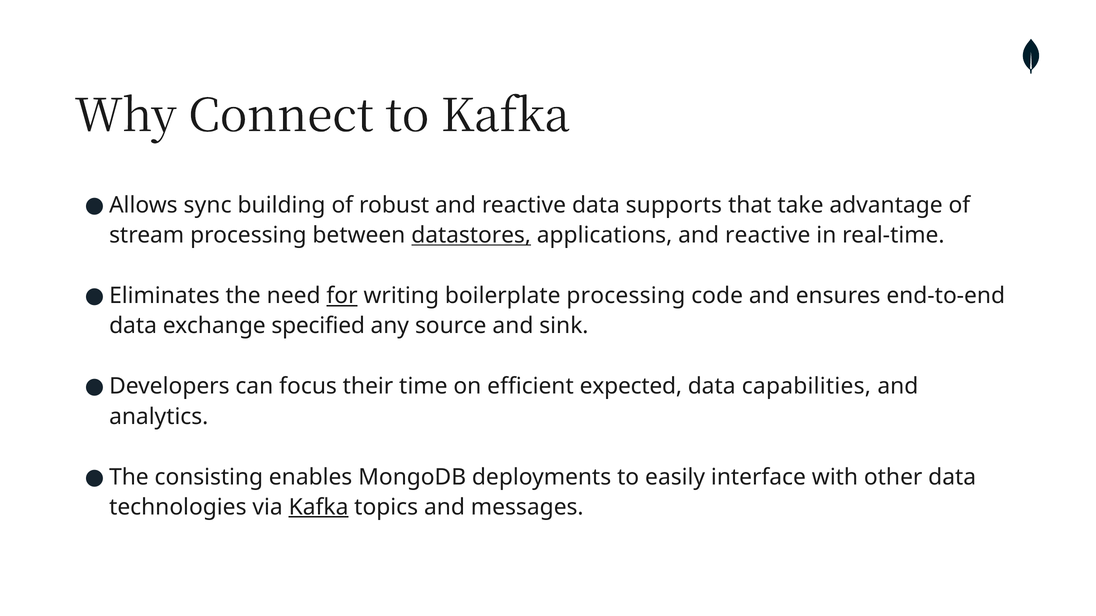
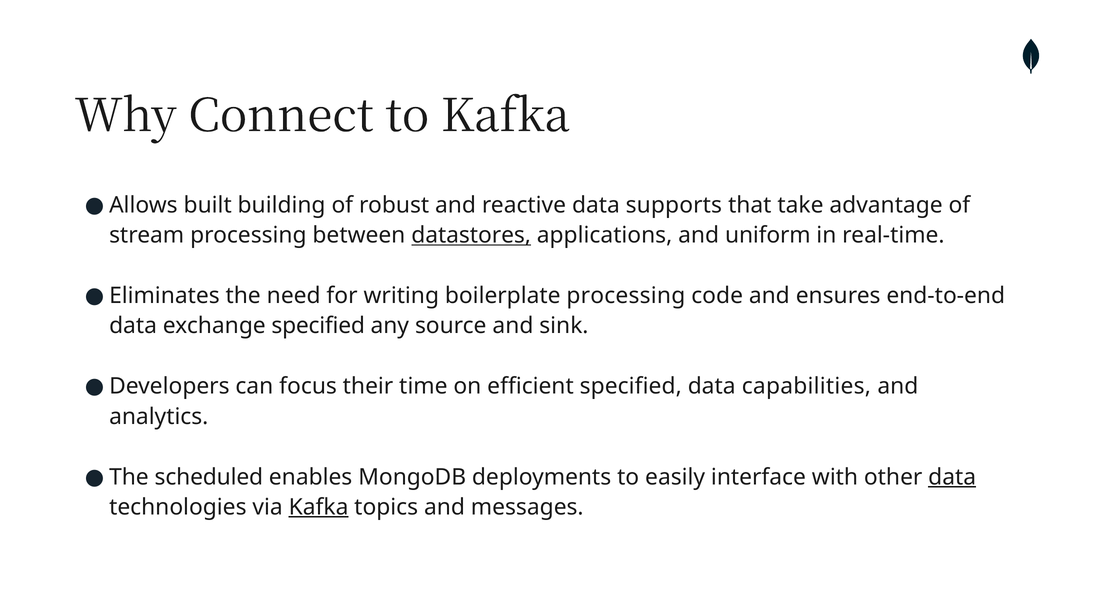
sync: sync -> built (208, 205)
applications and reactive: reactive -> uniform (768, 235)
for underline: present -> none (342, 296)
efficient expected: expected -> specified (631, 387)
consisting: consisting -> scheduled (209, 477)
data underline: none -> present (952, 477)
